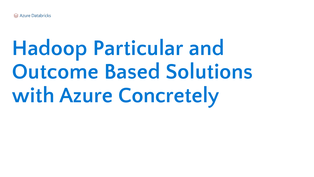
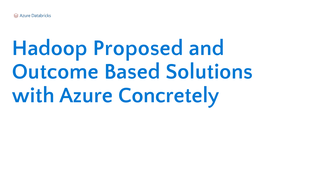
Particular: Particular -> Proposed (138, 48)
